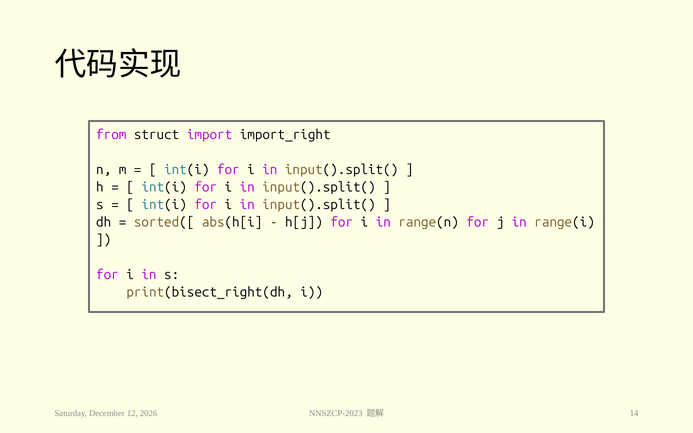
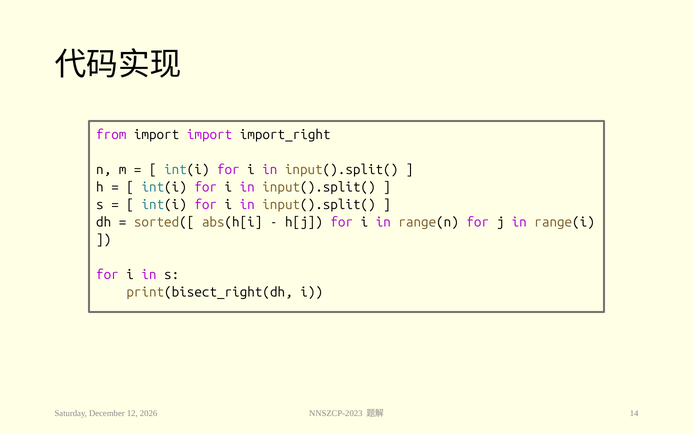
from struct: struct -> import (157, 135)
